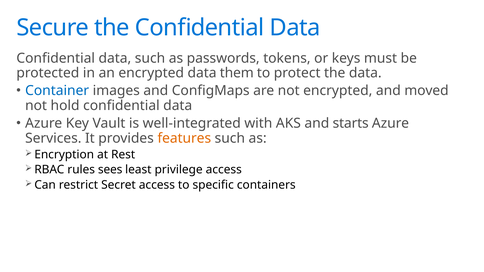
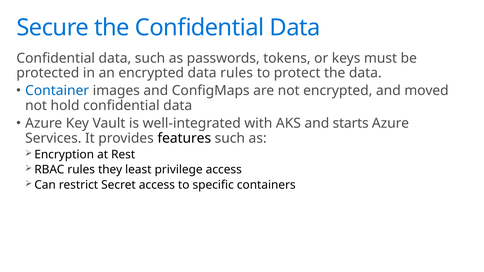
data them: them -> rules (237, 73)
features colour: orange -> black (184, 138)
sees: sees -> they (110, 170)
